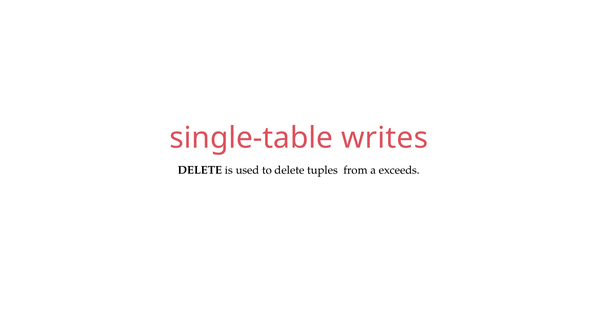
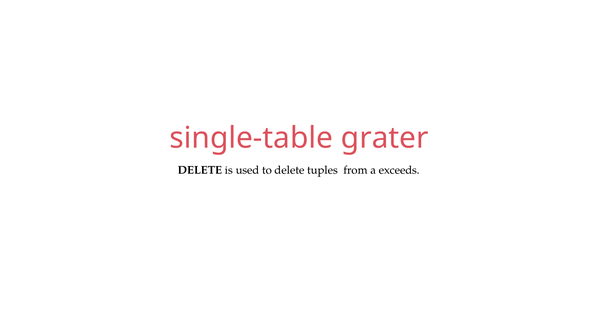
writes: writes -> grater (385, 138)
